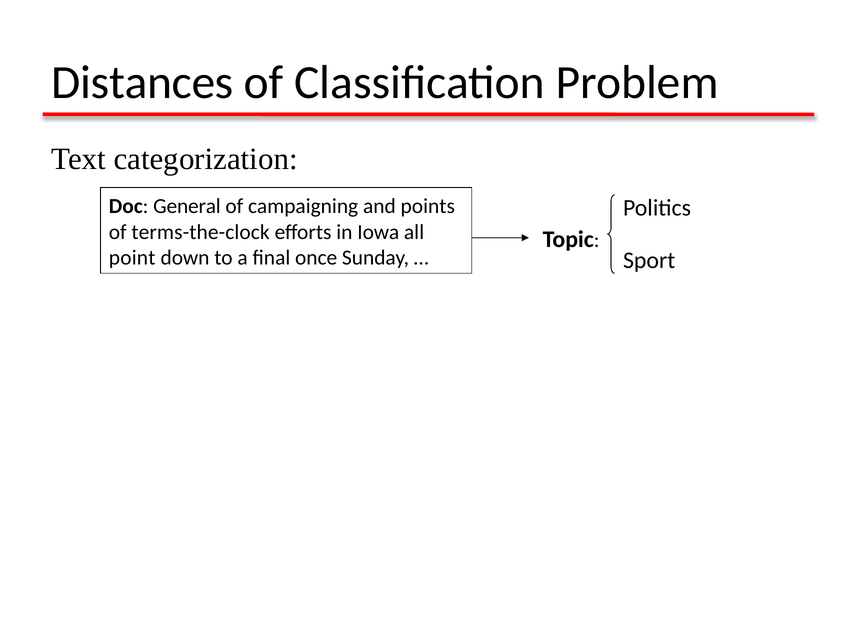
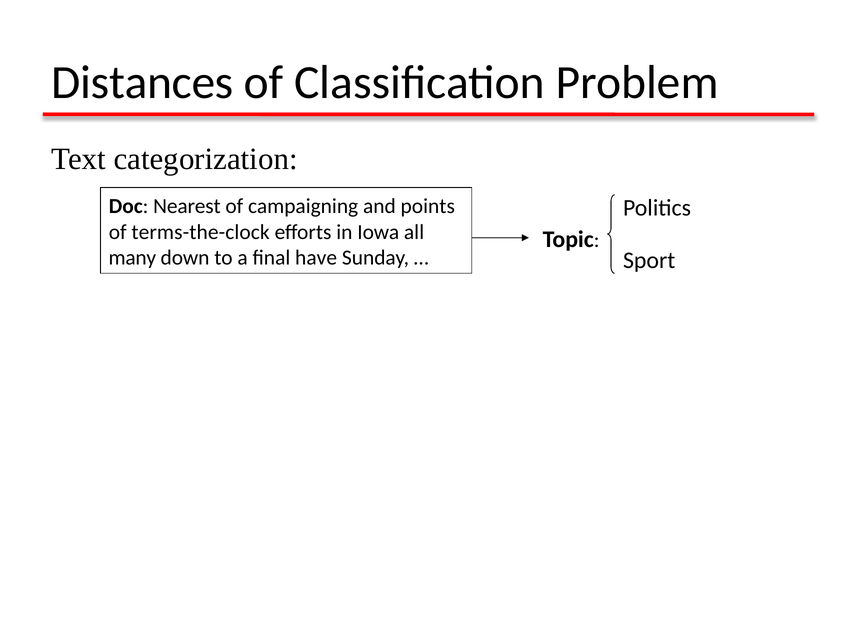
General: General -> Nearest (187, 206)
point: point -> many (132, 258)
once: once -> have (316, 258)
